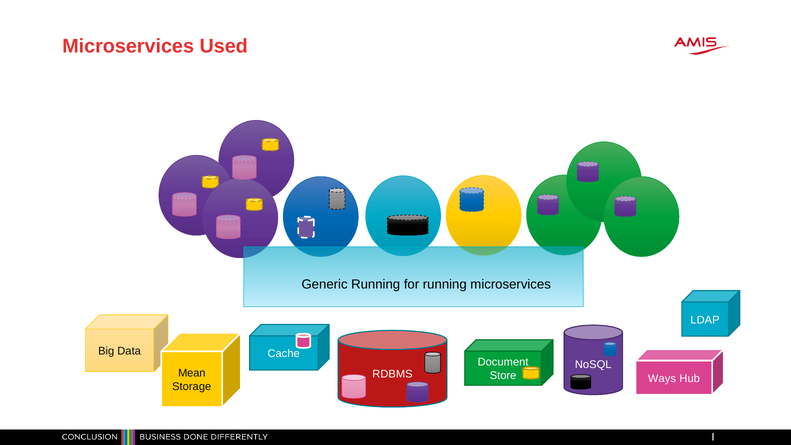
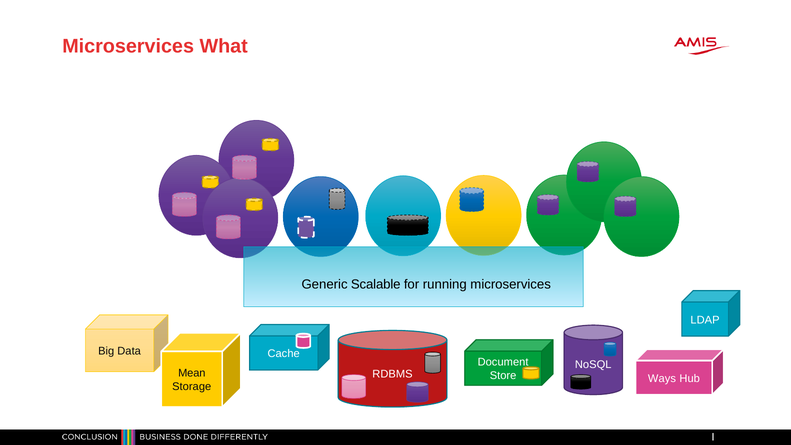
Used: Used -> What (224, 46)
Generic Running: Running -> Scalable (376, 284)
